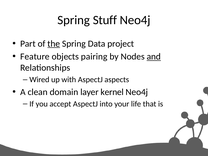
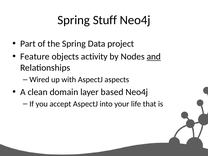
the underline: present -> none (54, 44)
pairing: pairing -> activity (94, 57)
kernel: kernel -> based (112, 92)
